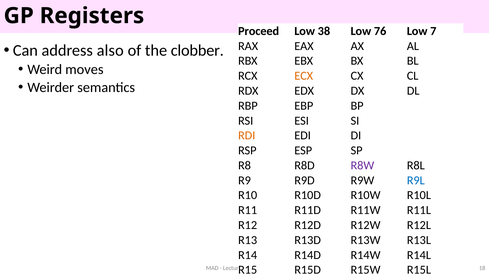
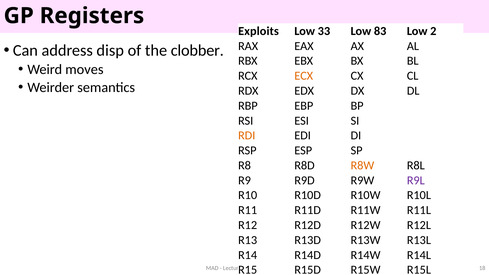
Proceed: Proceed -> Exploits (259, 31)
38: 38 -> 33 (324, 31)
76: 76 -> 83 (380, 31)
7: 7 -> 2 (433, 31)
also: also -> disp (110, 50)
R8W colour: purple -> orange (362, 165)
R9L colour: blue -> purple (416, 180)
